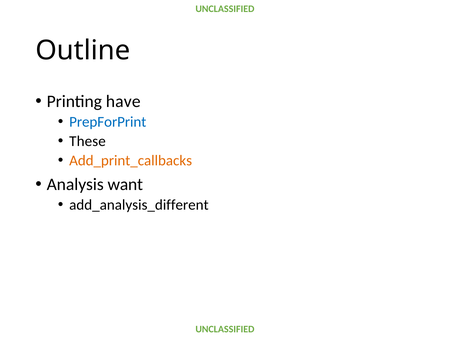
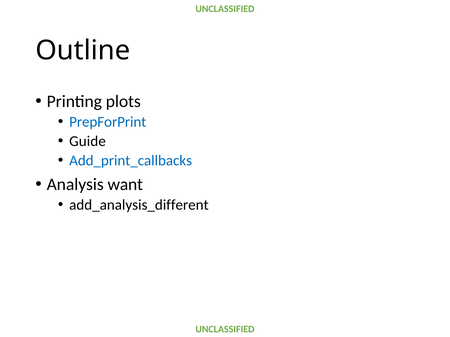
have: have -> plots (123, 101)
These: These -> Guide (88, 141)
Add_print_callbacks colour: orange -> blue (131, 161)
